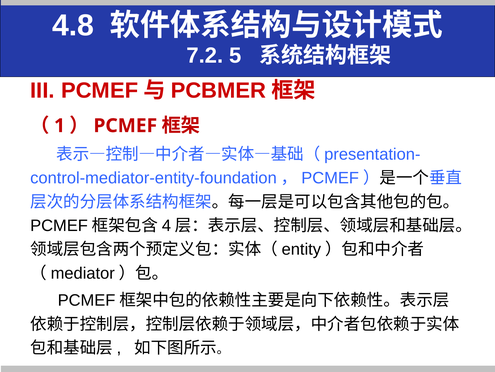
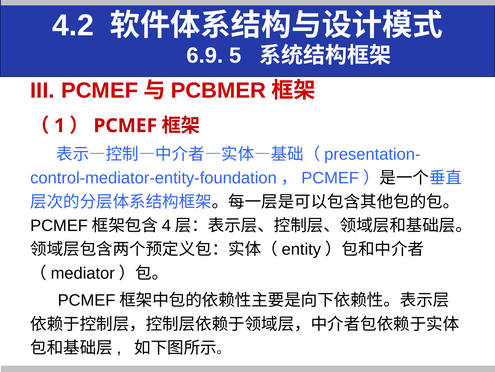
4.8: 4.8 -> 4.2 (73, 25)
7.2: 7.2 -> 6.9 (205, 56)
